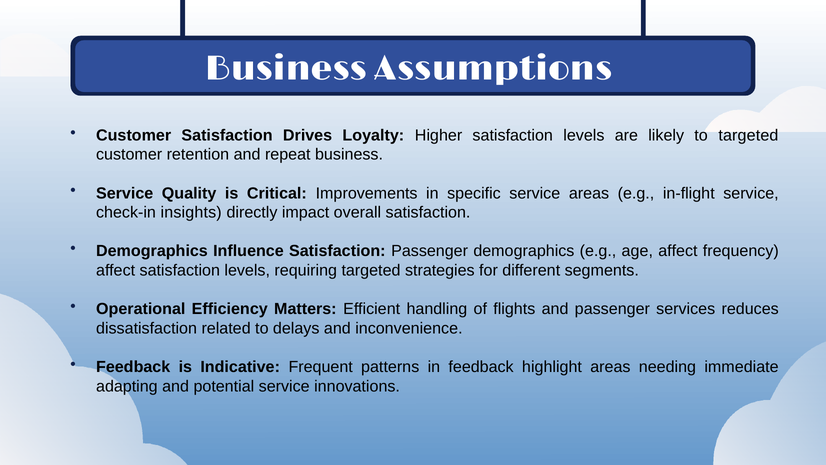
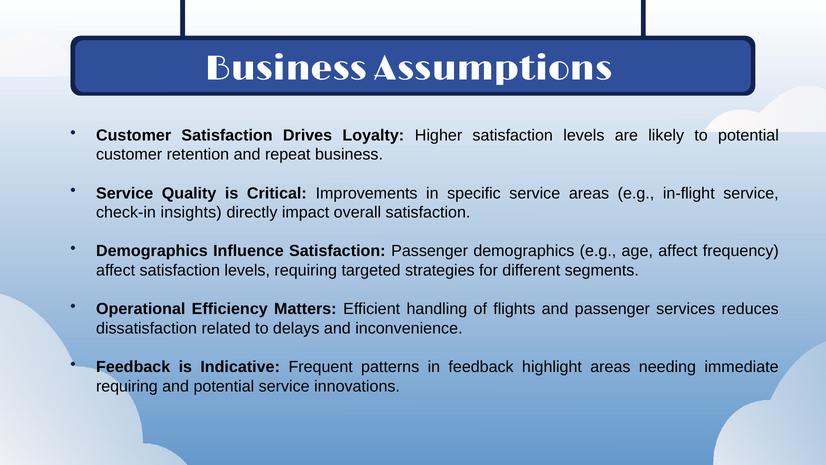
to targeted: targeted -> potential (748, 135)
adapting: adapting -> requiring (127, 386)
